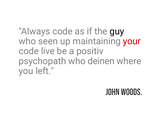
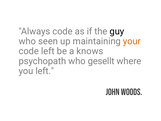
your colour: red -> orange (132, 41)
code live: live -> left (48, 51)
positiv: positiv -> knows (90, 51)
deinen: deinen -> gesellt (101, 61)
